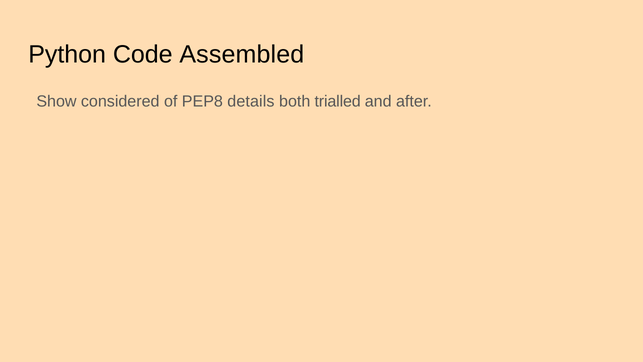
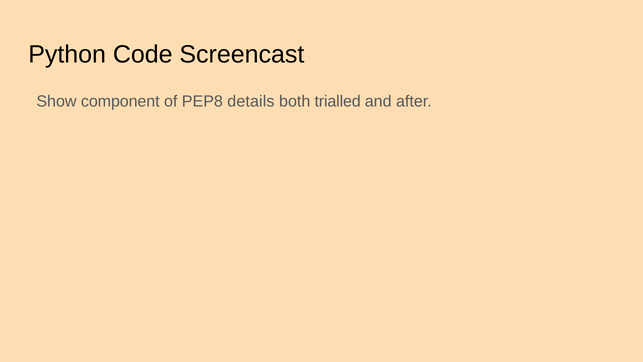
Assembled: Assembled -> Screencast (242, 54)
considered: considered -> component (120, 101)
